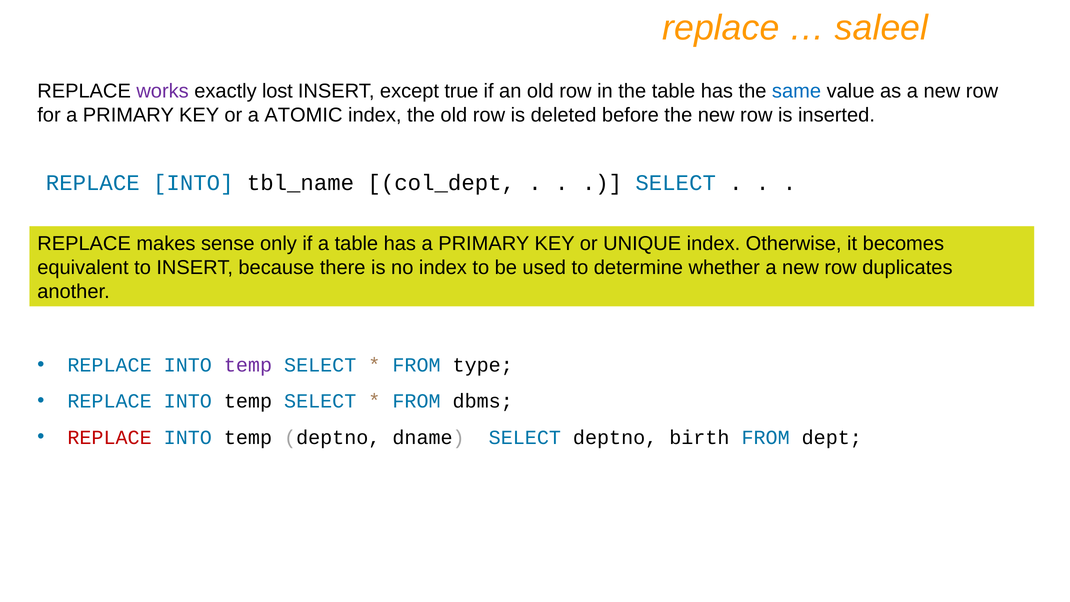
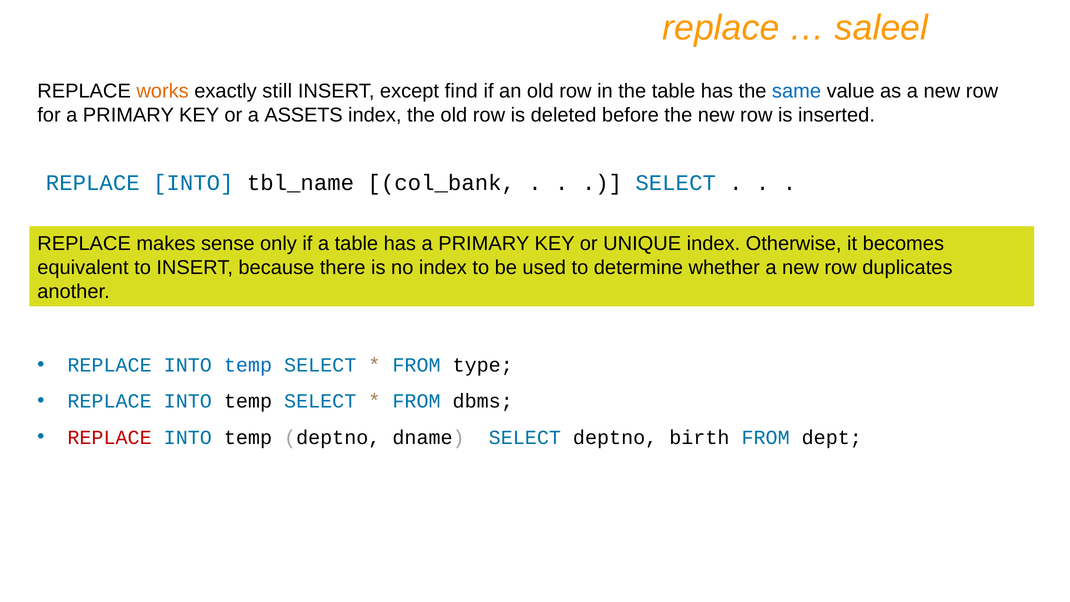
works colour: purple -> orange (163, 91)
lost: lost -> still (277, 91)
true: true -> find (461, 91)
ATOMIC: ATOMIC -> ASSETS (304, 115)
col_dept: col_dept -> col_bank (441, 183)
temp colour: purple -> blue (248, 365)
